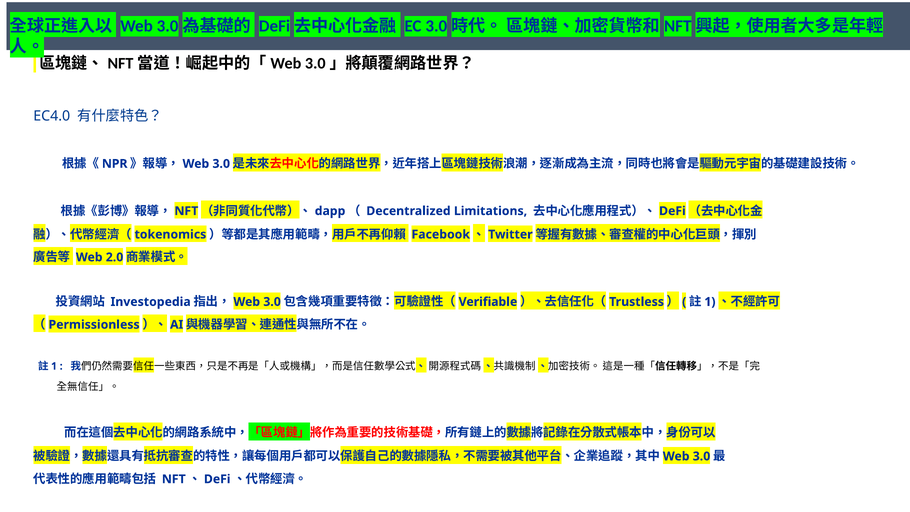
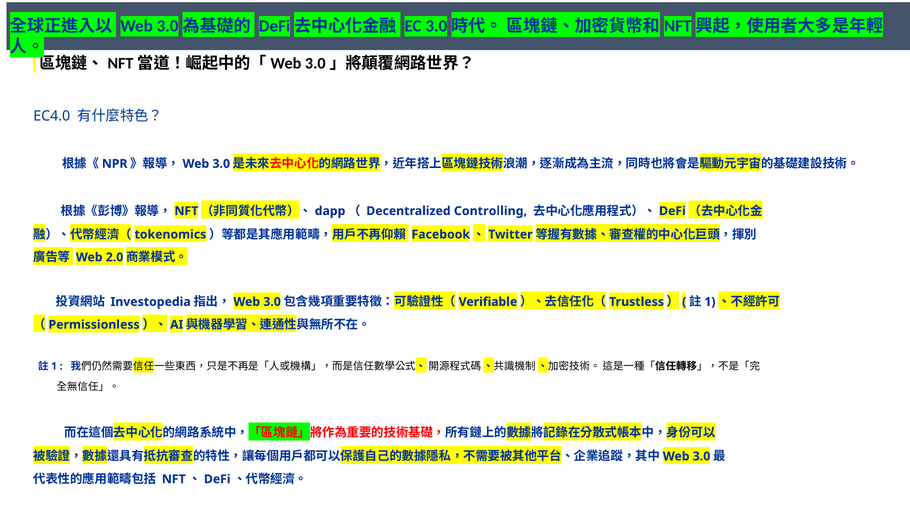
Limitations: Limitations -> Controlling (490, 211)
